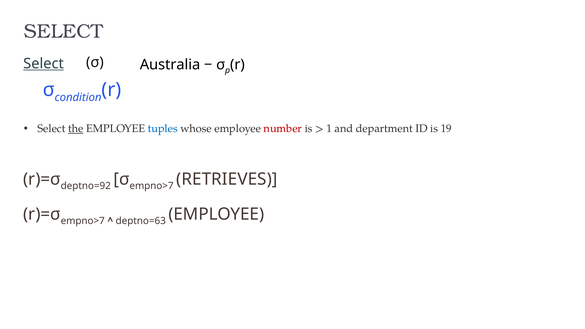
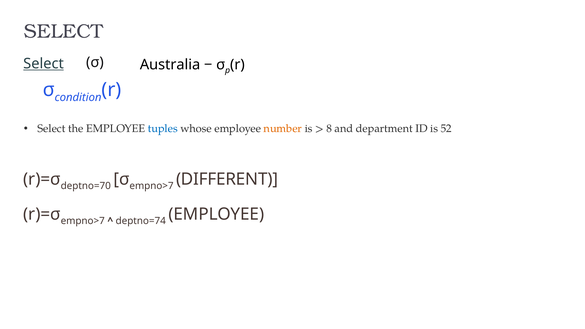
the underline: present -> none (76, 129)
number colour: red -> orange (283, 129)
1: 1 -> 8 (329, 129)
19: 19 -> 52 (446, 129)
deptno=92: deptno=92 -> deptno=70 (86, 186)
RETRIEVES: RETRIEVES -> DIFFERENT (227, 179)
deptno=63: deptno=63 -> deptno=74 (141, 221)
